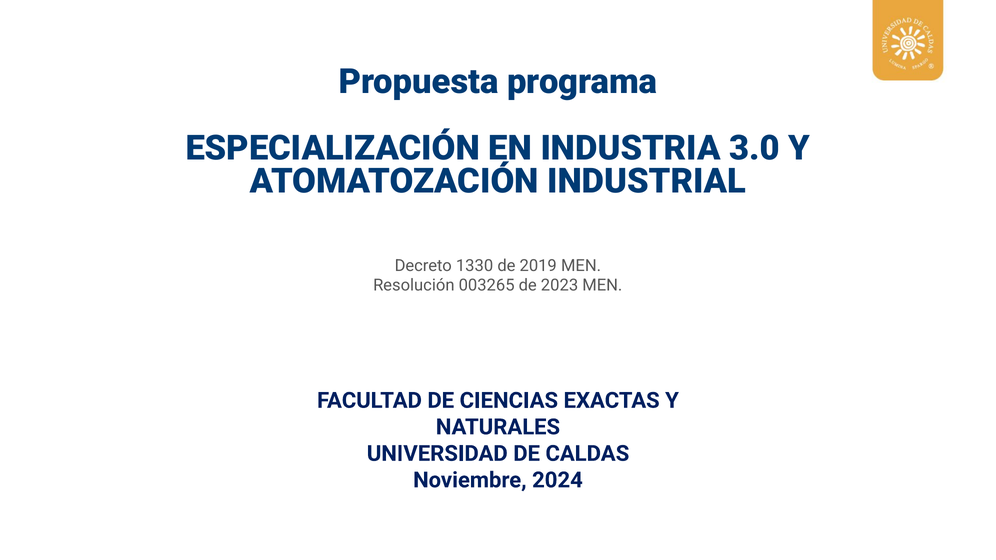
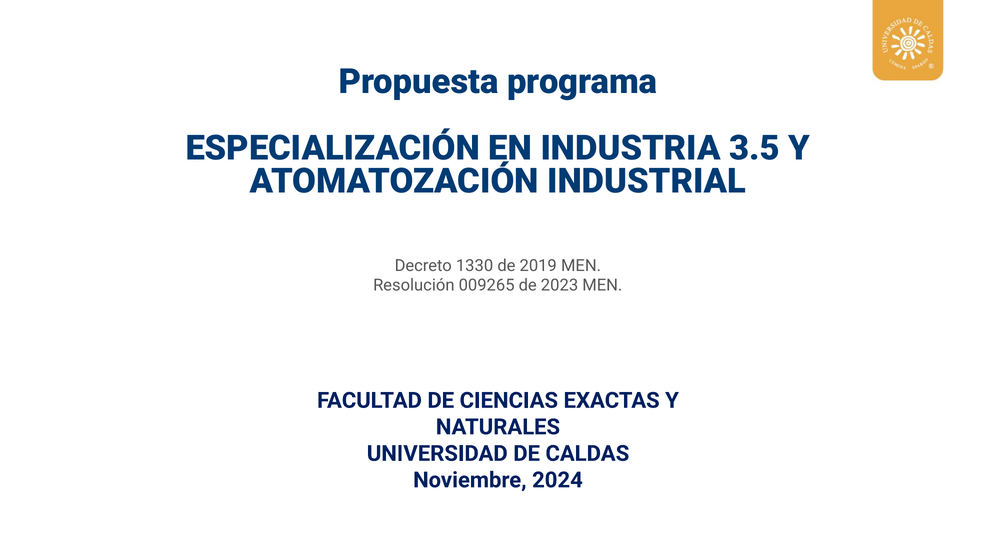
3.0: 3.0 -> 3.5 (754, 148)
003265: 003265 -> 009265 (487, 286)
